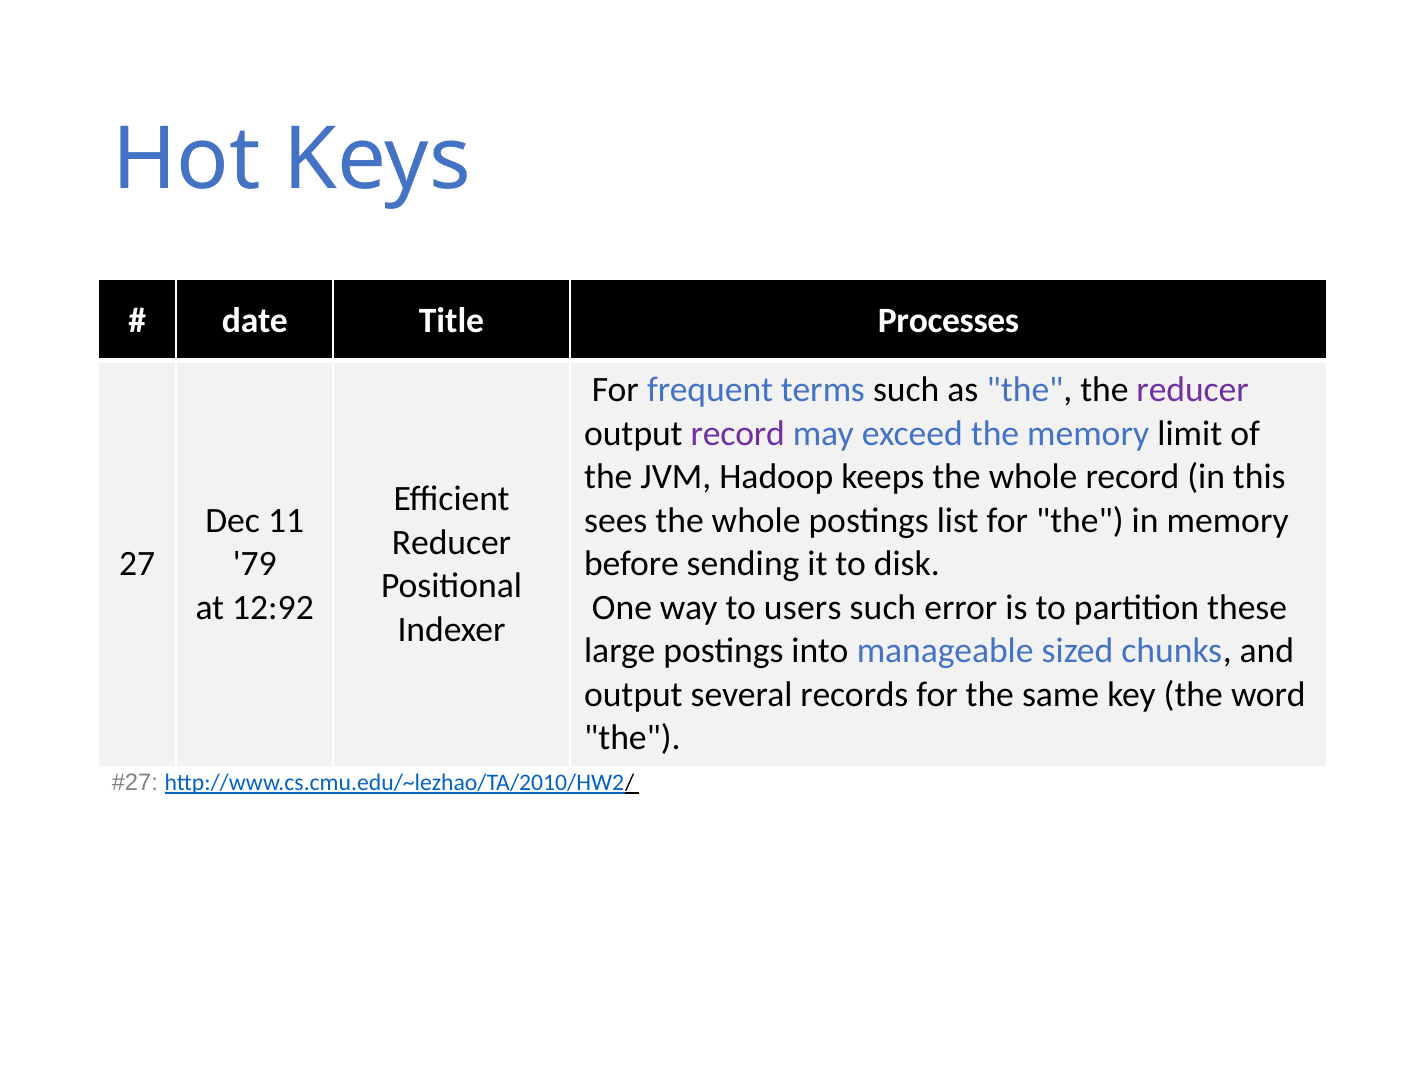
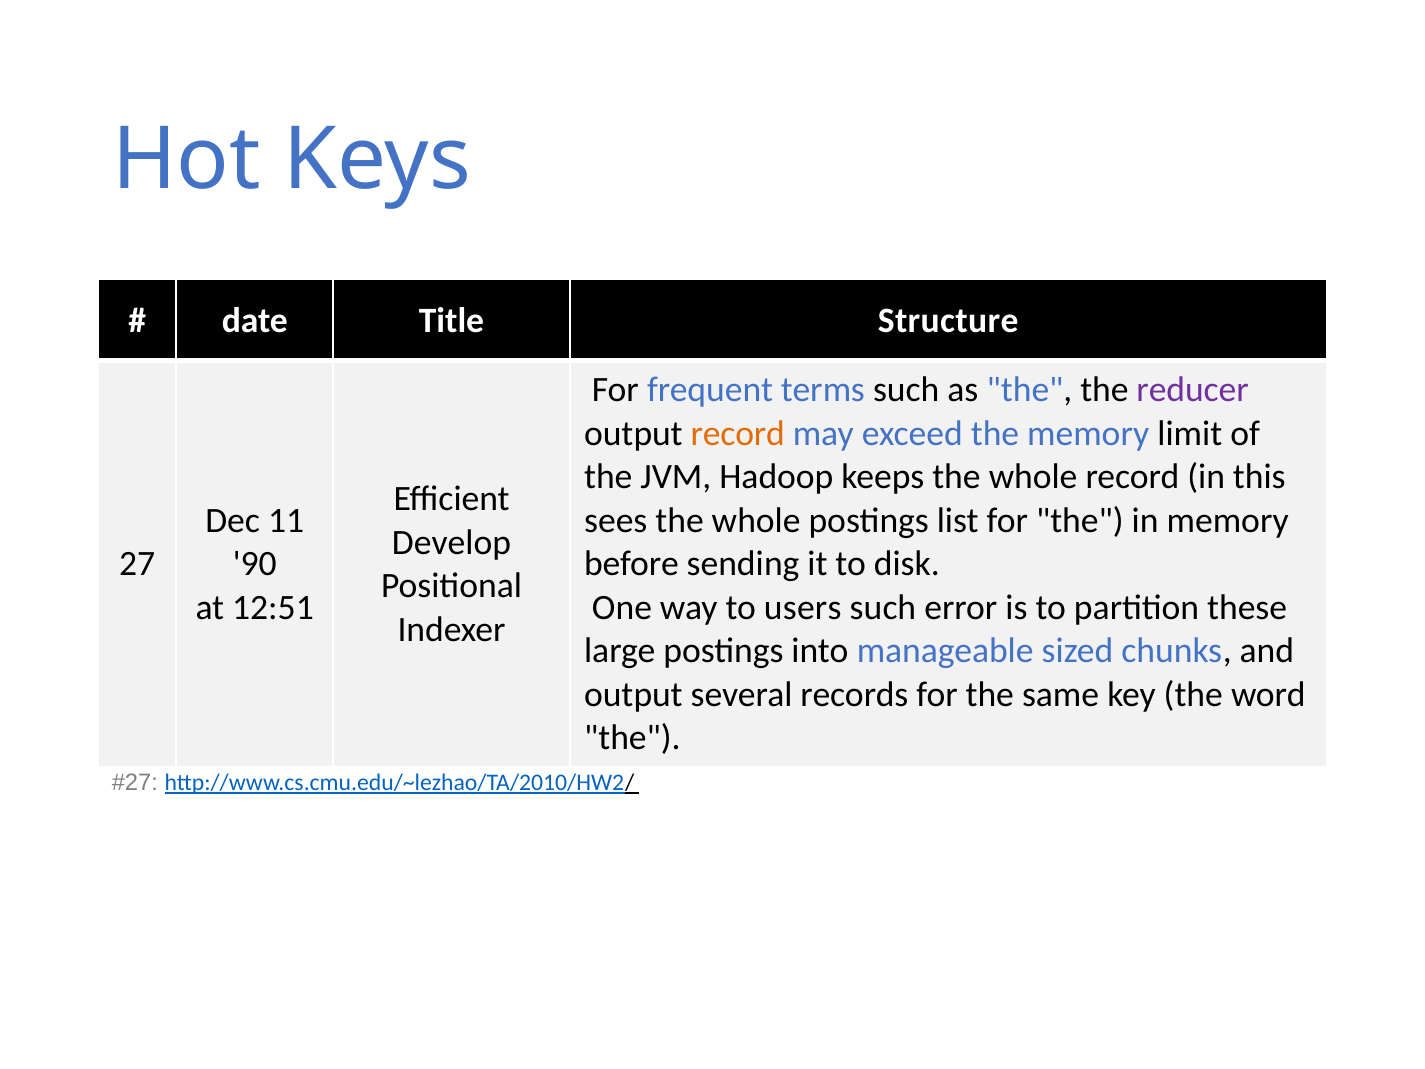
Processes: Processes -> Structure (948, 320)
record colour: purple -> orange (738, 433)
Reducer: Reducer -> Develop (452, 542)
79: 79 -> 90 (255, 564)
12:92: 12:92 -> 12:51 (273, 607)
